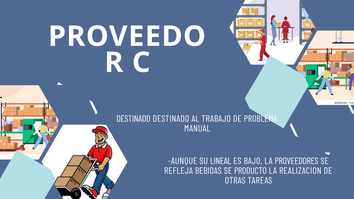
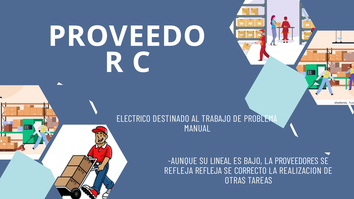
DESTINADO: DESTINADO -> ELECTRICO (133, 119)
REFLEJA BEBIDAS: BEBIDAS -> REFLEJA (208, 171)
PRODUCTO: PRODUCTO -> CORRECTO (250, 171)
